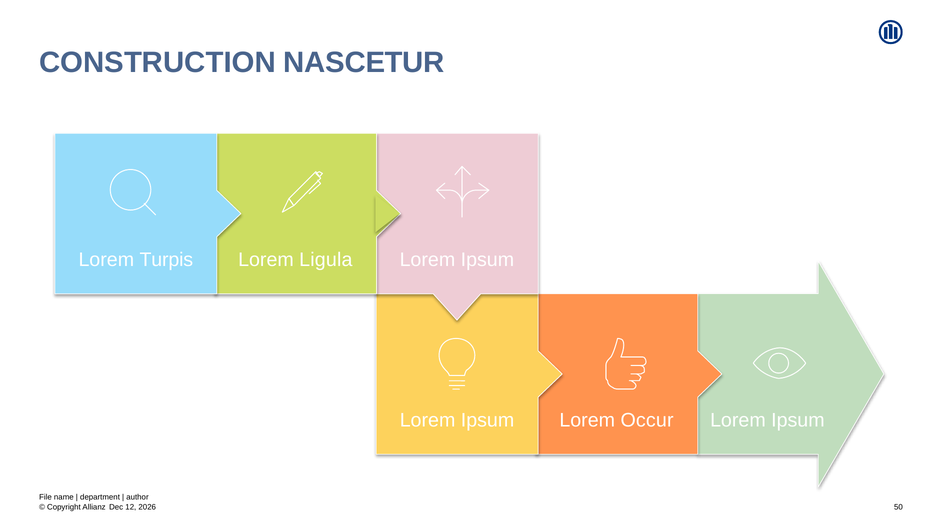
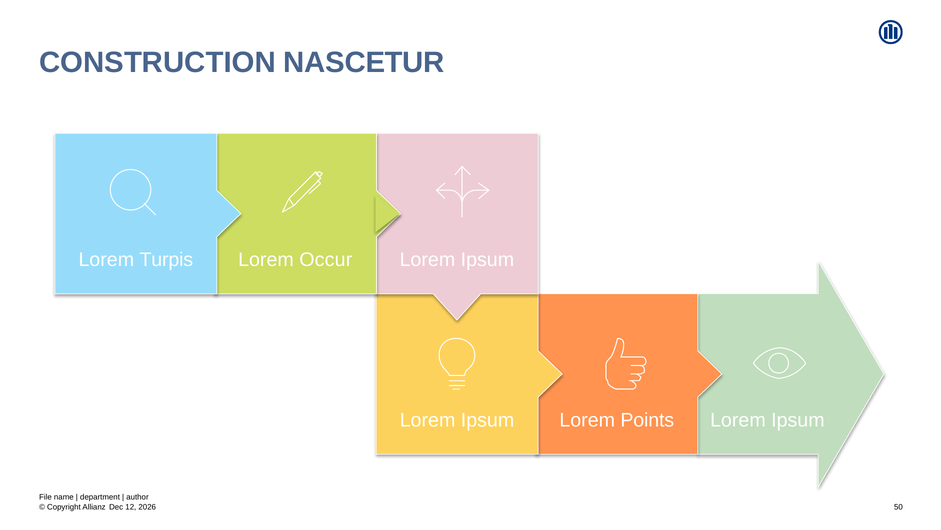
Ligula: Ligula -> Occur (326, 260)
Occur: Occur -> Points (647, 420)
